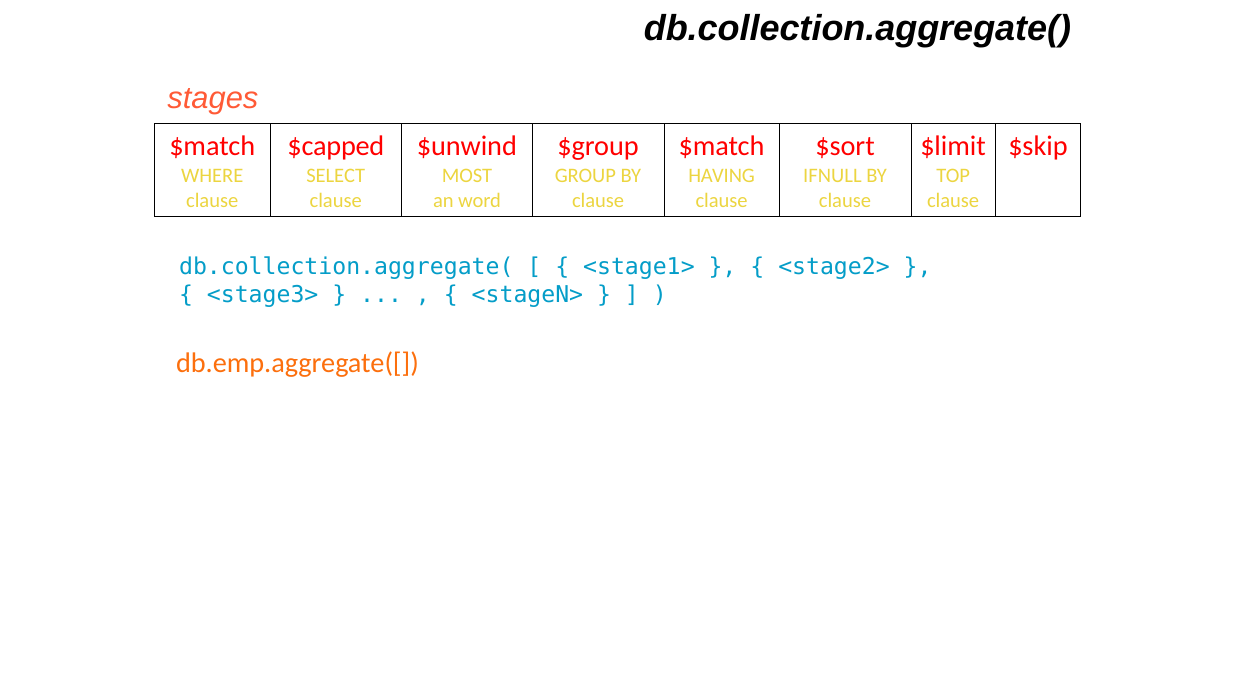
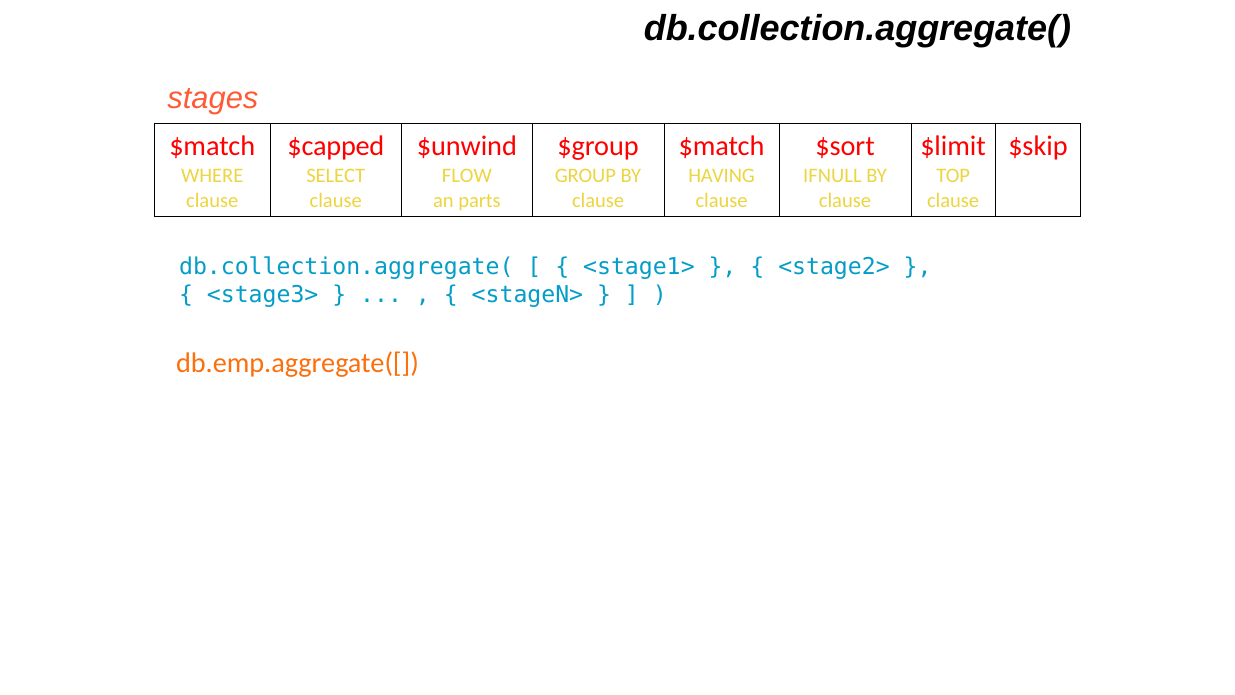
MOST: MOST -> FLOW (467, 175)
word: word -> parts (480, 201)
